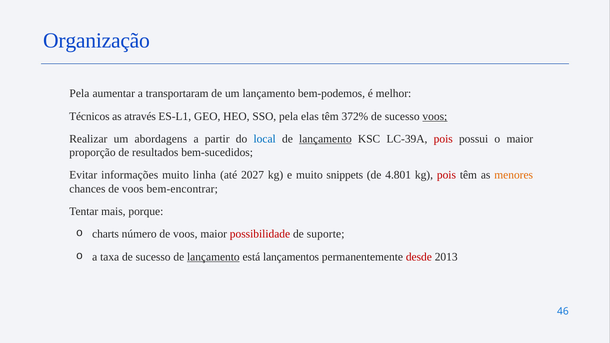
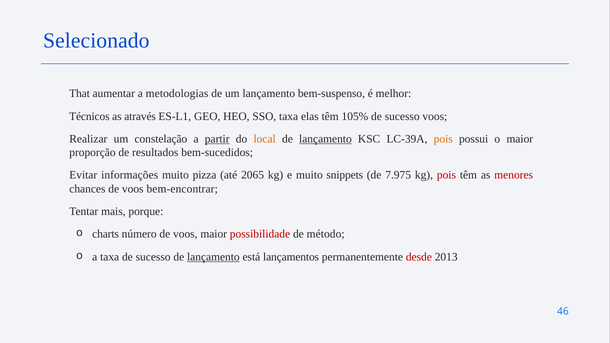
Organização: Organização -> Selecionado (96, 41)
Pela: Pela -> That (80, 94)
transportaram: transportaram -> metodologias (177, 94)
bem-podemos: bem-podemos -> bem-suspenso (331, 94)
SSO pela: pela -> taxa (289, 116)
372%: 372% -> 105% (355, 116)
voos underline: present -> none (435, 116)
abordagens: abordagens -> constelação (161, 139)
partir underline: none -> present (217, 139)
local colour: blue -> orange (265, 139)
pois colour: red -> orange (443, 139)
linha: linha -> pizza (205, 175)
2027: 2027 -> 2065 (253, 175)
4.801: 4.801 -> 7.975 (398, 175)
menores colour: orange -> red (514, 175)
suporte: suporte -> método (326, 234)
